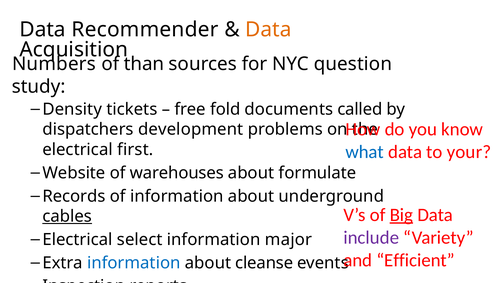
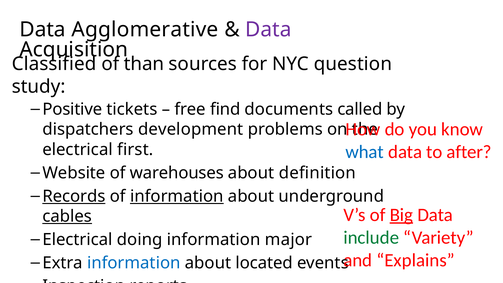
Recommender: Recommender -> Agglomerative (145, 30)
Data colour: orange -> purple (268, 30)
Numbers: Numbers -> Classified (54, 64)
Density: Density -> Positive (72, 109)
fold: fold -> find (225, 109)
your: your -> after (469, 152)
formulate: formulate -> definition (317, 173)
Records underline: none -> present (74, 196)
information underline: none -> present (177, 196)
include colour: purple -> green (371, 237)
select: select -> doing (140, 239)
Efficient: Efficient -> Explains (416, 260)
cleanse: cleanse -> located (264, 263)
